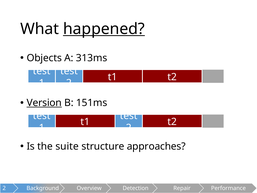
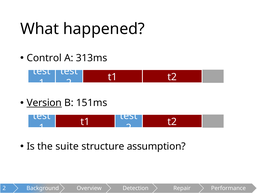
happened underline: present -> none (104, 29)
Objects: Objects -> Control (44, 58)
approaches: approaches -> assumption (156, 146)
